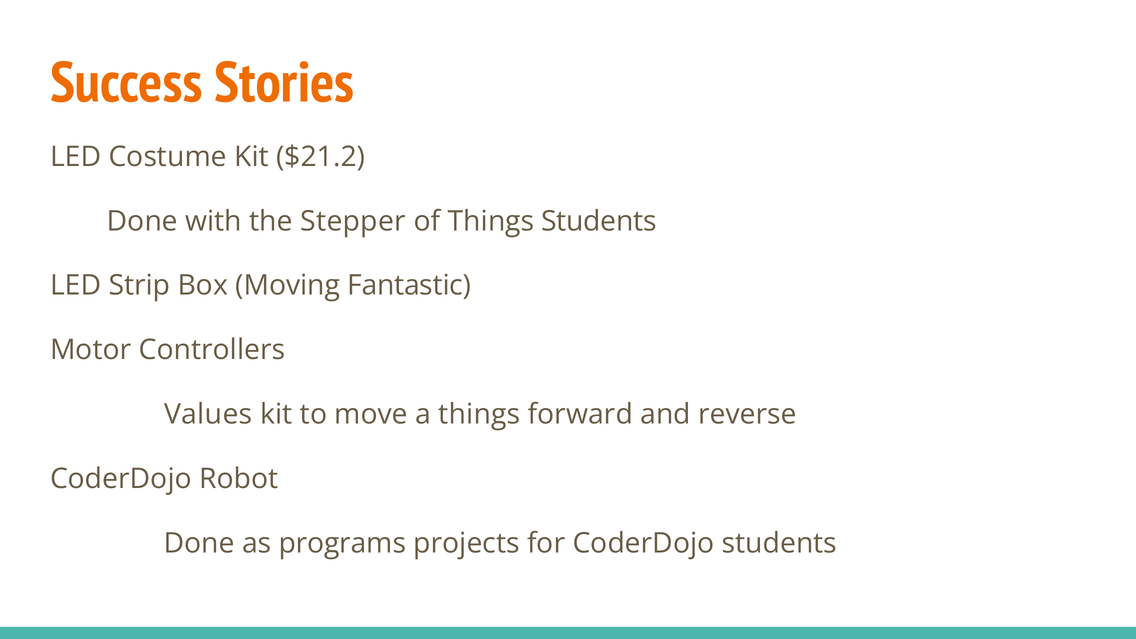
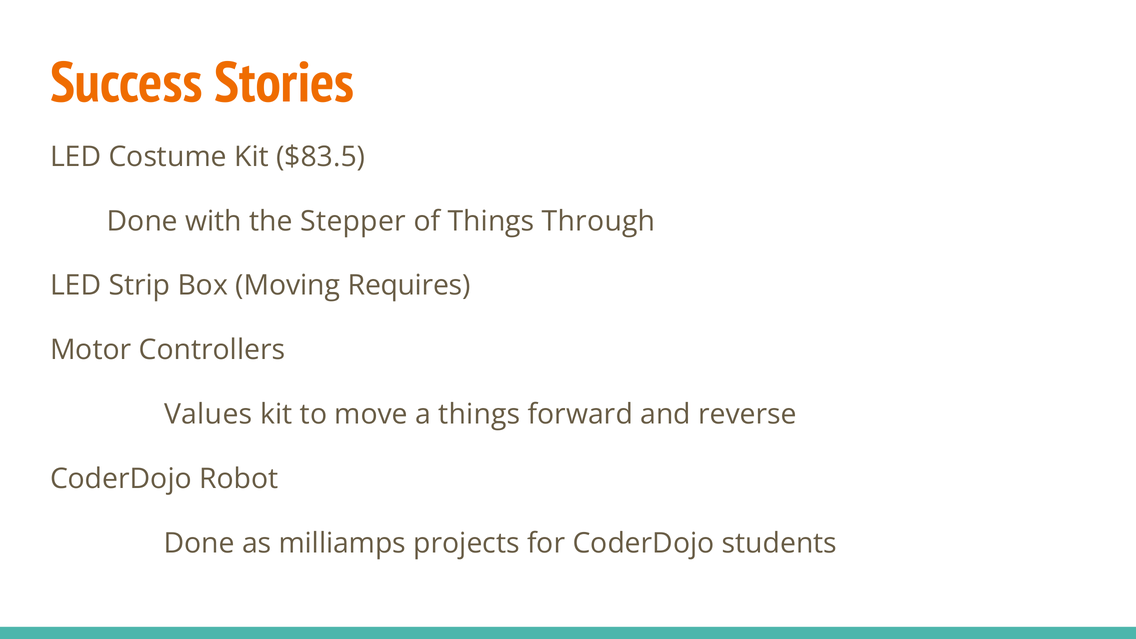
$21.2: $21.2 -> $83.5 (321, 157)
Things Students: Students -> Through (599, 221)
Fantastic: Fantastic -> Requires (409, 286)
programs: programs -> milliamps (342, 543)
